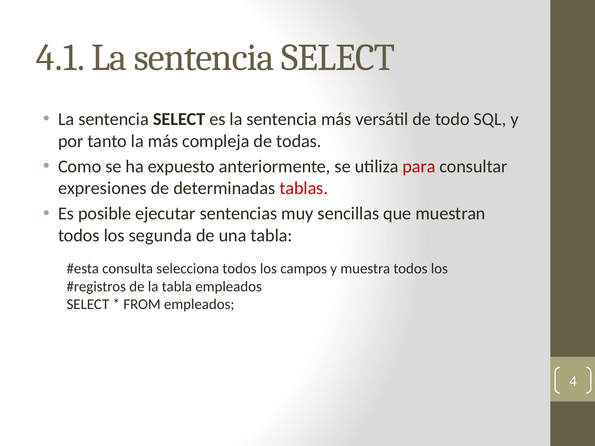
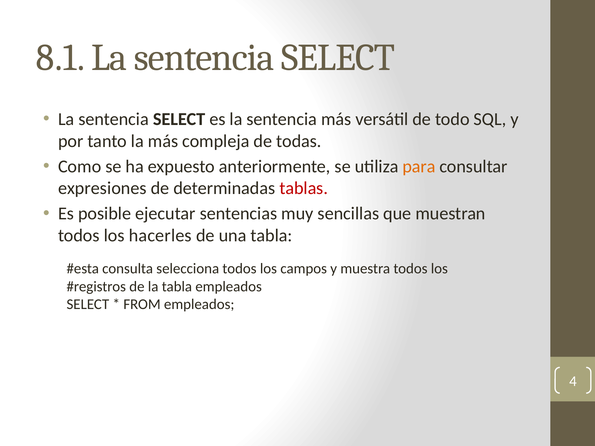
4.1: 4.1 -> 8.1 (60, 58)
para colour: red -> orange (419, 167)
segunda: segunda -> hacerles (160, 236)
